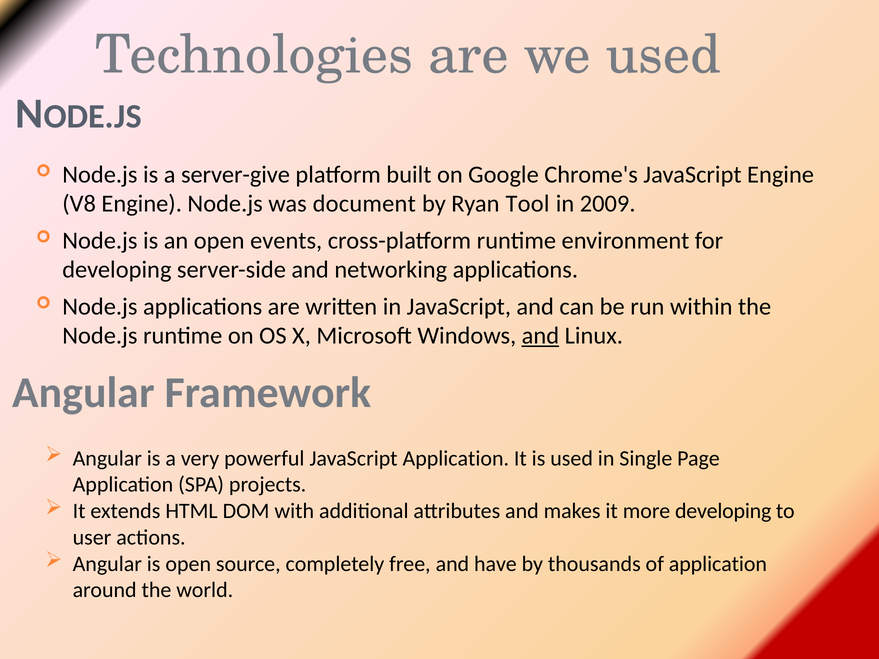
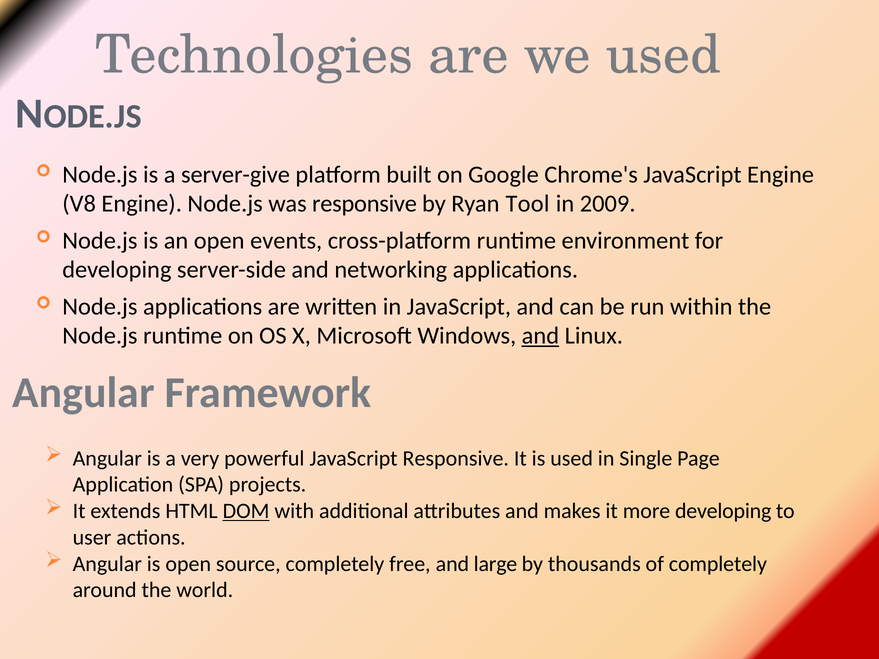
was document: document -> responsive (364, 204)
JavaScript Application: Application -> Responsive (456, 459)
DOM underline: none -> present (246, 511)
have: have -> large (495, 564)
of application: application -> completely (718, 564)
